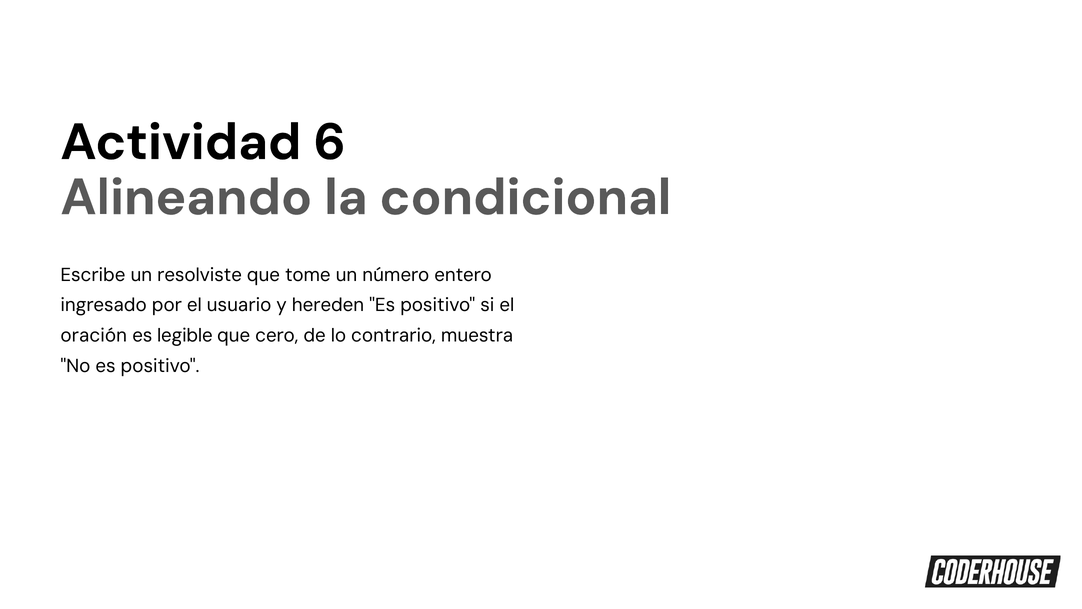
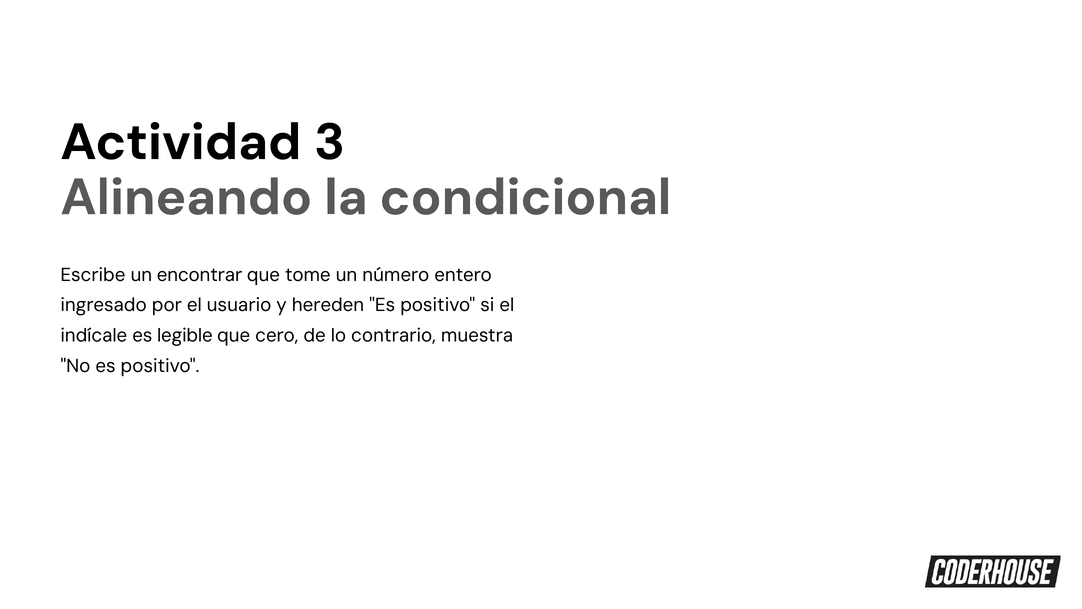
6: 6 -> 3 (330, 142)
resolviste: resolviste -> encontrar (200, 275)
oración: oración -> indícale (94, 336)
